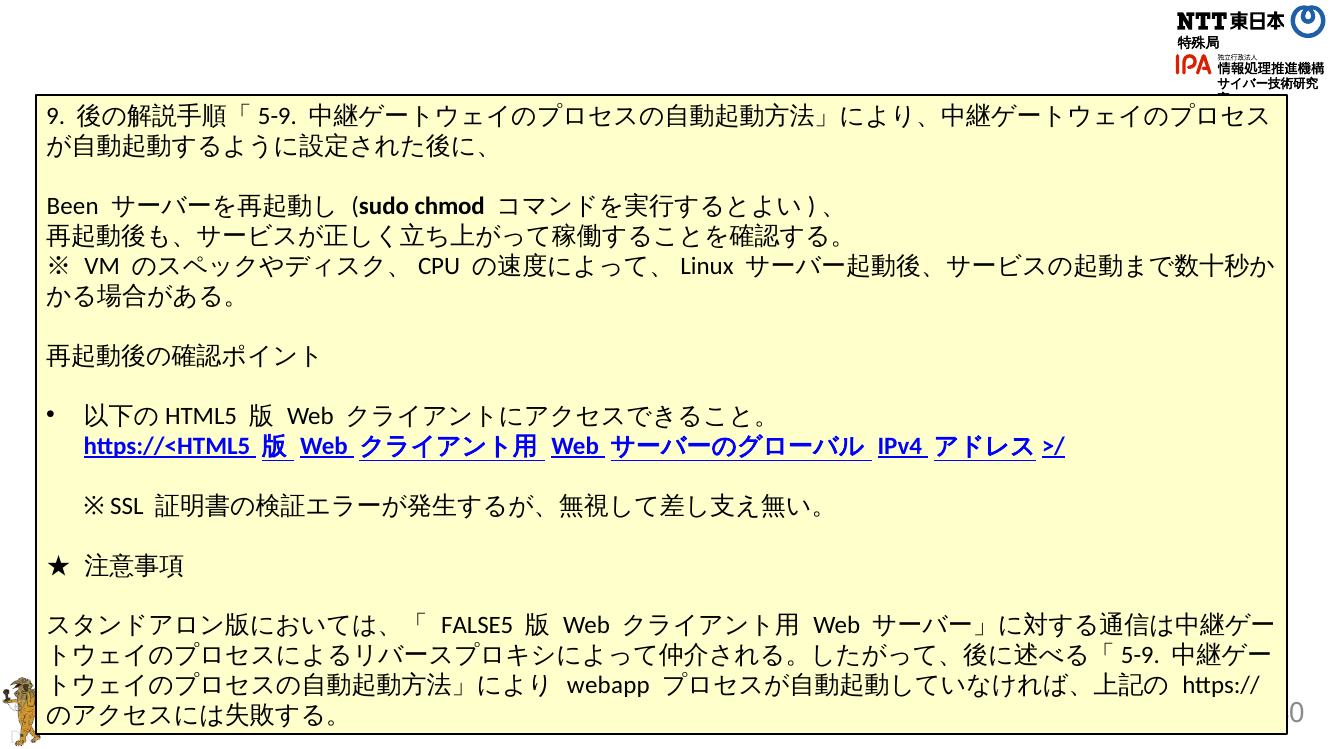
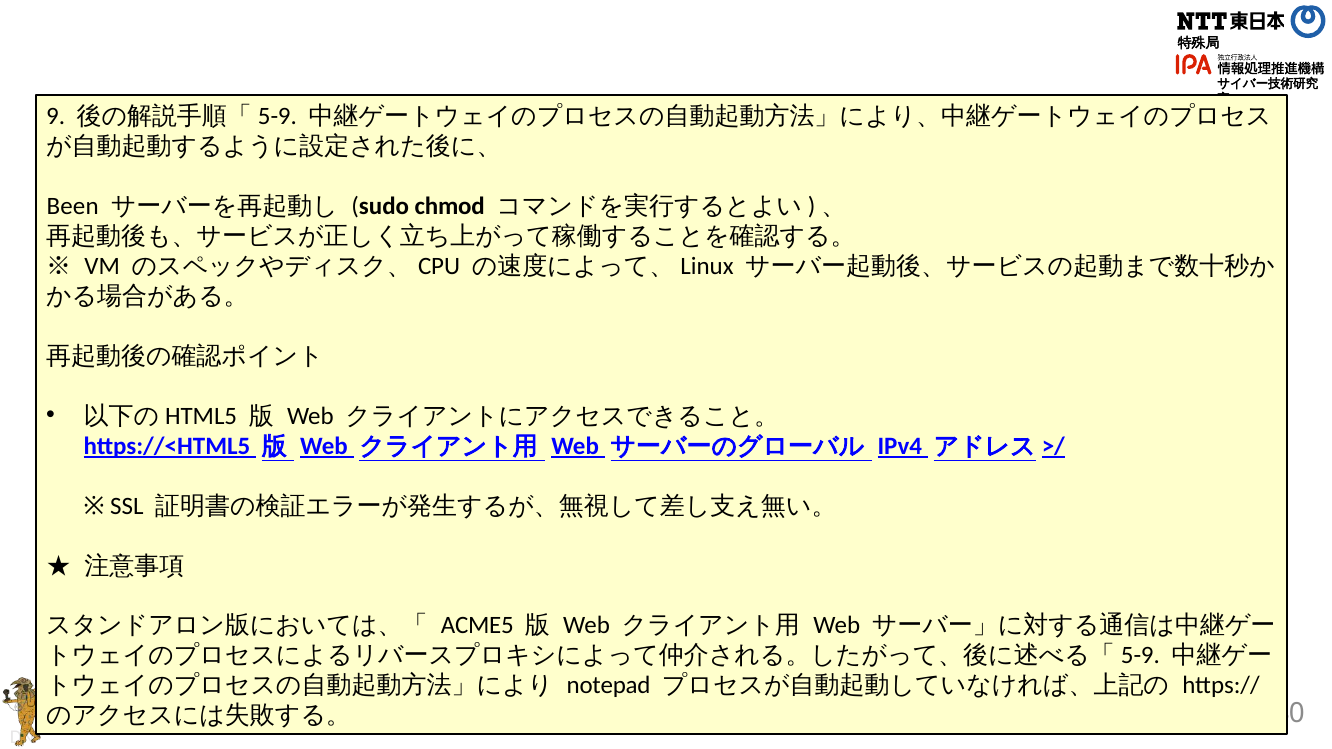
FALSE5: FALSE5 -> ACME5 (477, 626)
webapp: webapp -> notepad (609, 686)
